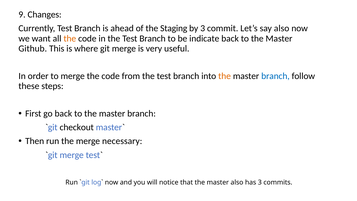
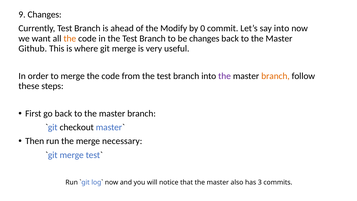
Staging: Staging -> Modify (174, 28)
by 3: 3 -> 0 (203, 28)
say also: also -> into (282, 28)
be indicate: indicate -> changes (204, 38)
the colour: orange -> purple (225, 76)
branch colour: blue -> orange (275, 76)
